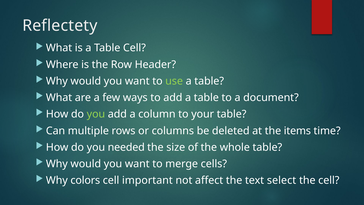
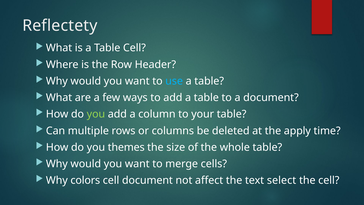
use colour: light green -> light blue (174, 81)
items: items -> apply (297, 131)
needed: needed -> themes (126, 147)
cell important: important -> document (147, 180)
